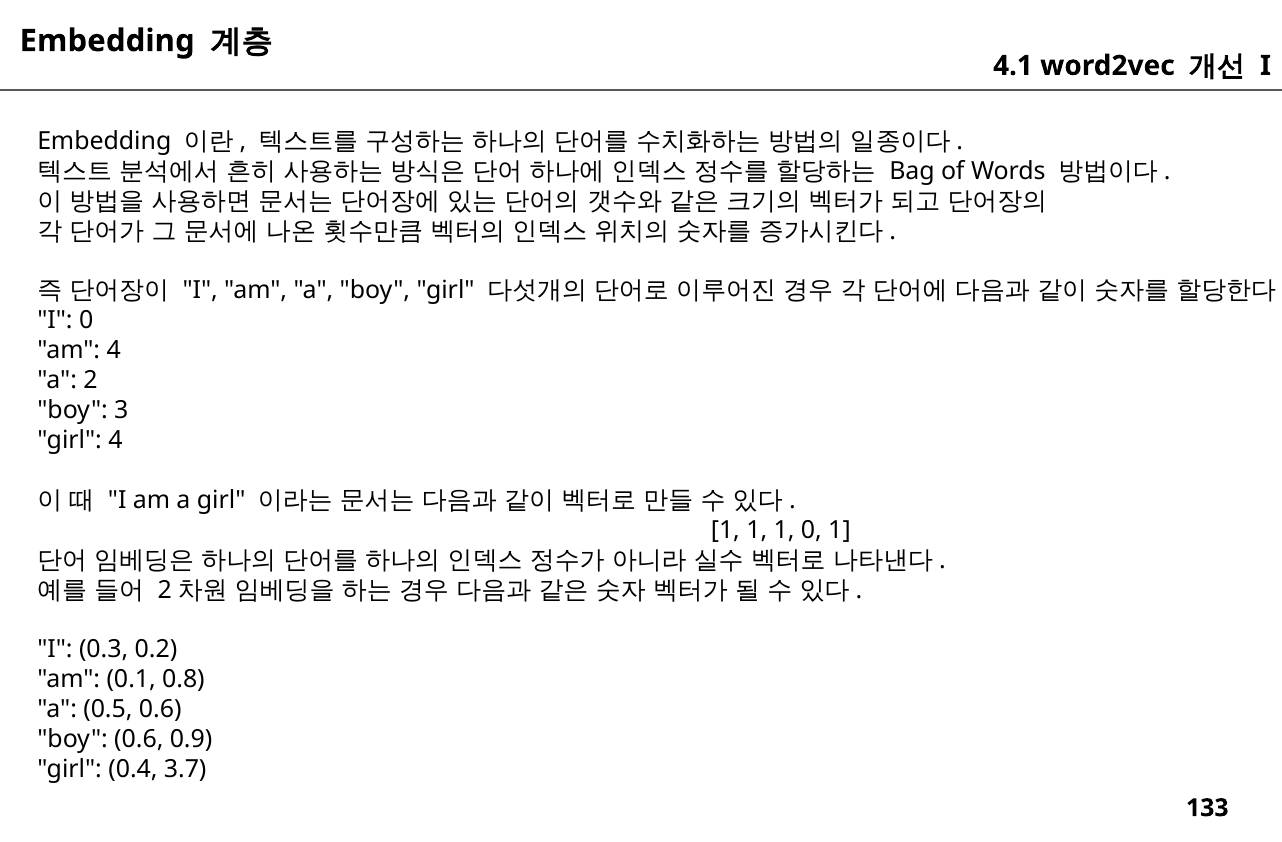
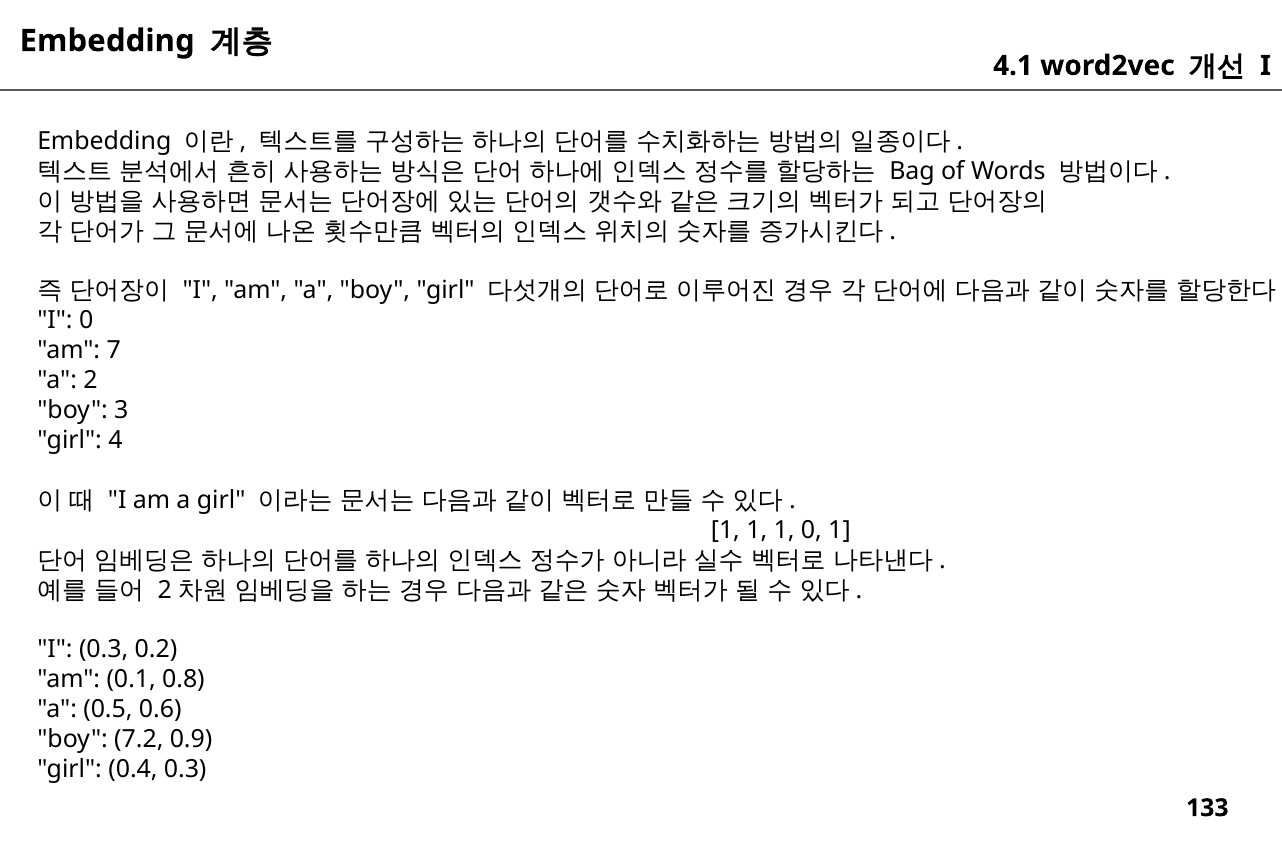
am 4: 4 -> 7 (114, 351)
boy 0.6: 0.6 -> 7.2 (139, 740)
0.4 3.7: 3.7 -> 0.3 (185, 769)
